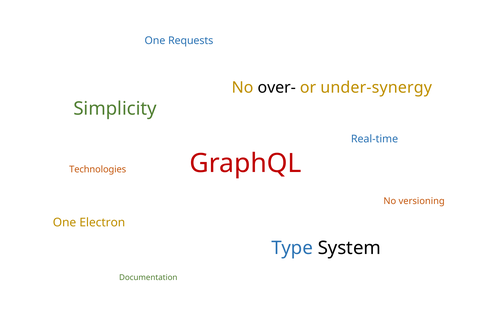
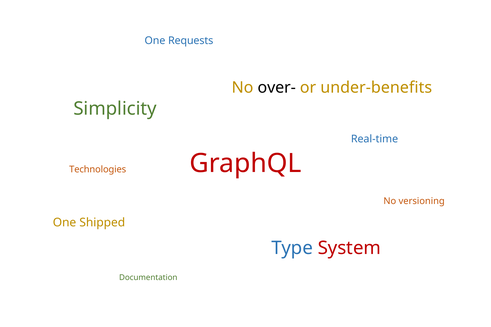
under-synergy: under-synergy -> under-benefits (376, 88)
Electron: Electron -> Shipped (102, 223)
System colour: black -> red (349, 248)
